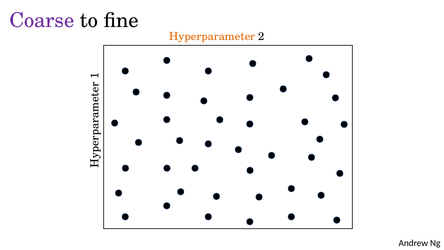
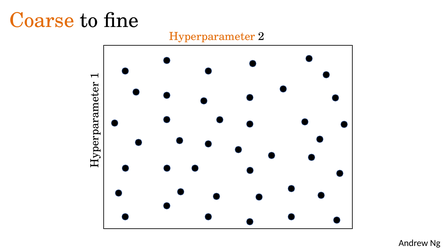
Coarse colour: purple -> orange (42, 20)
